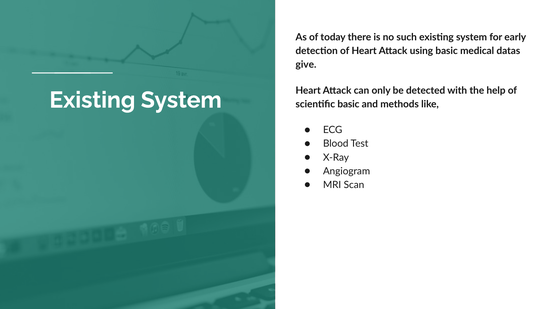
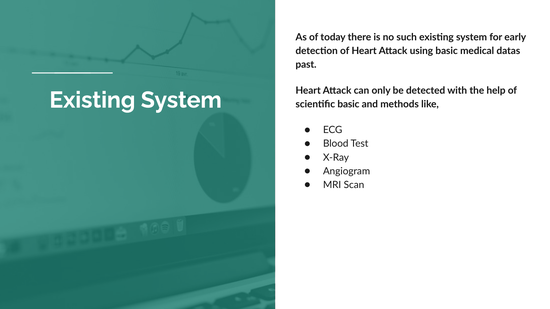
give: give -> past (306, 65)
